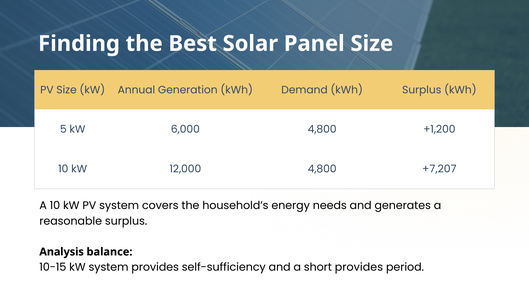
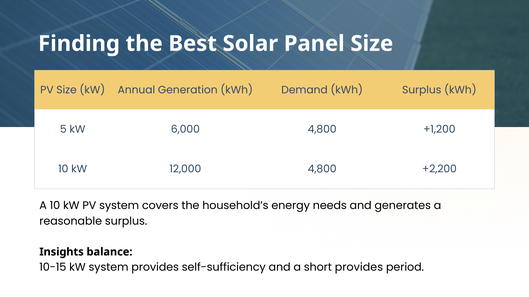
+7,207: +7,207 -> +2,200 (439, 169)
Analysis: Analysis -> Insights (62, 252)
